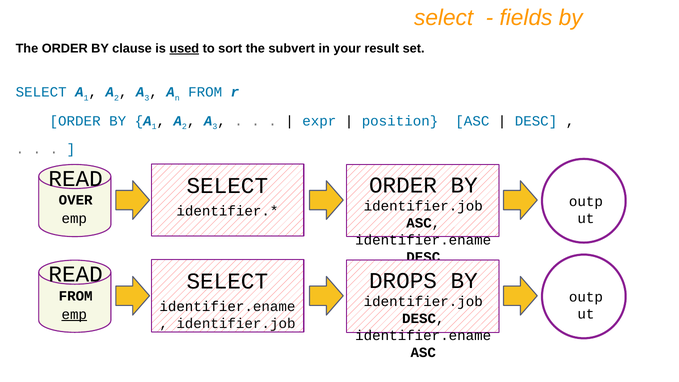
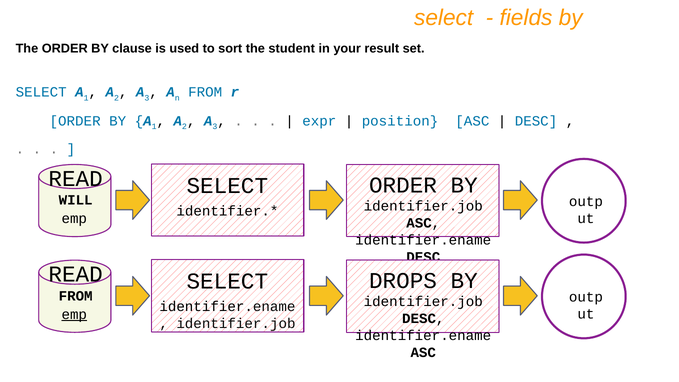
used underline: present -> none (184, 48)
subvert: subvert -> student (292, 48)
OVER: OVER -> WILL (76, 200)
